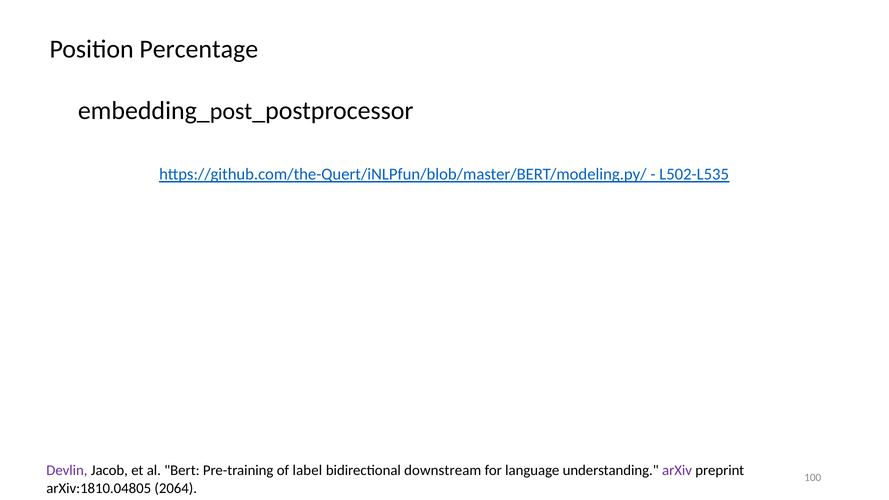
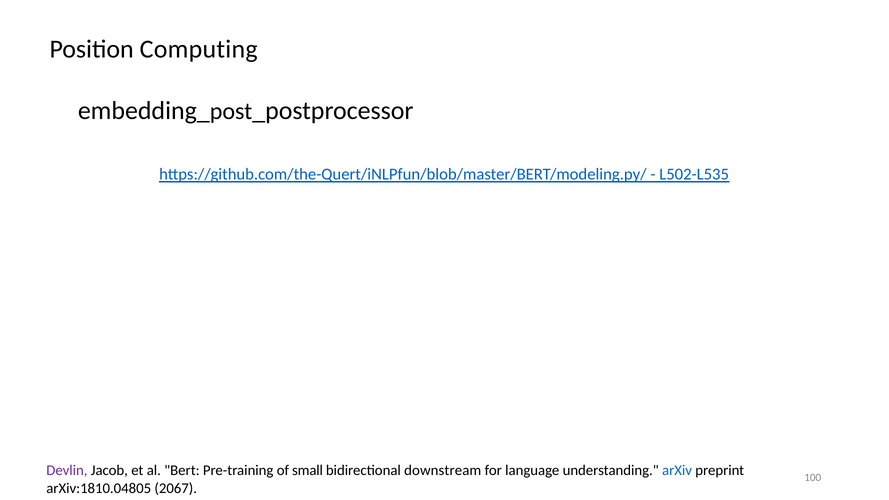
Percentage: Percentage -> Computing (199, 49)
label: label -> small (308, 471)
arXiv colour: purple -> blue (677, 471)
2064: 2064 -> 2067 (176, 488)
